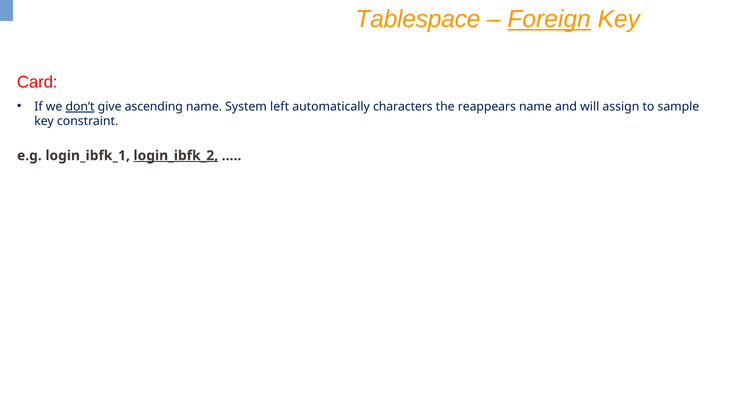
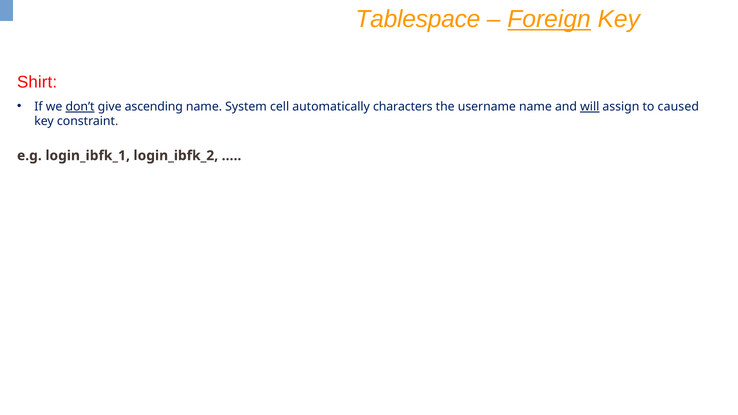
Card: Card -> Shirt (37, 82)
left: left -> cell (280, 107)
reappears: reappears -> username (487, 107)
will underline: none -> present (590, 107)
sample: sample -> caused (678, 107)
login_ibfk_2 underline: present -> none (176, 156)
